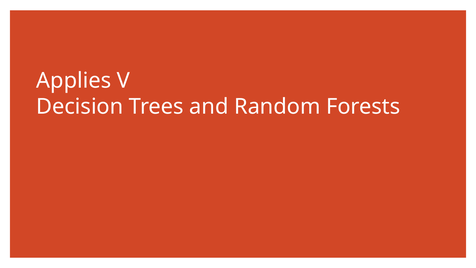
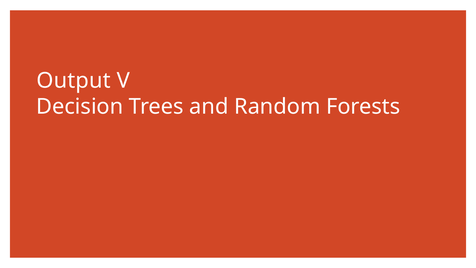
Applies: Applies -> Output (74, 80)
